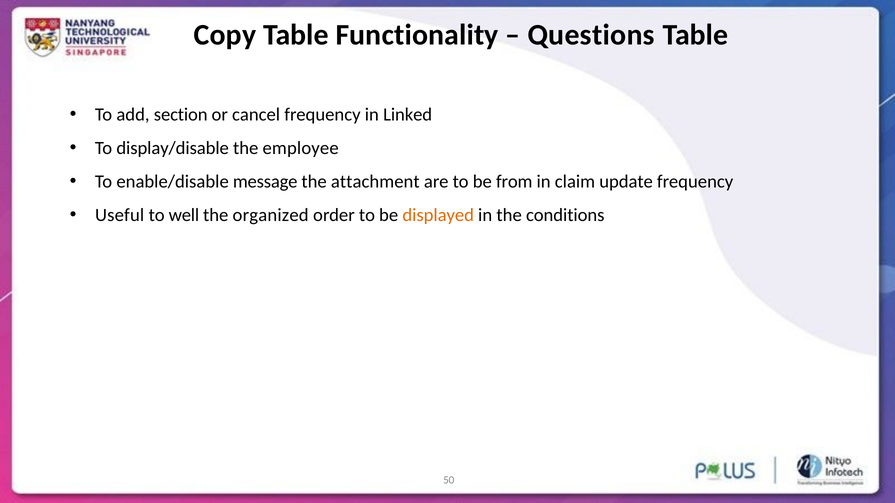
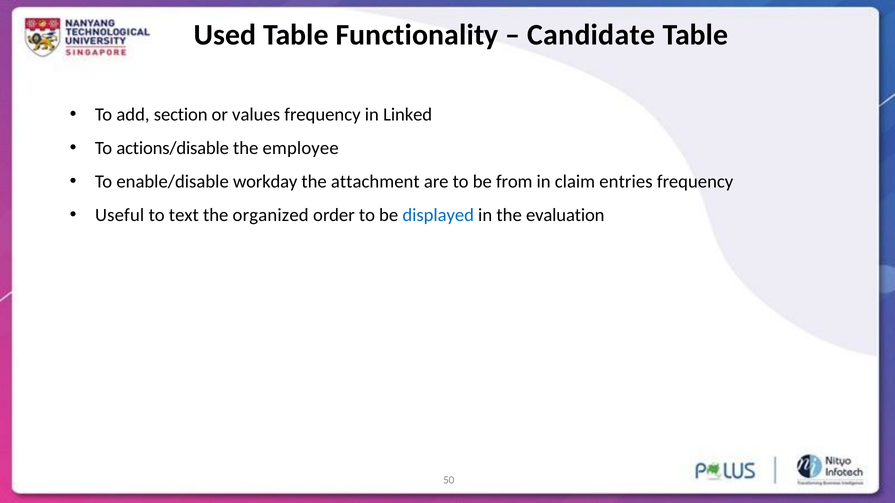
Copy: Copy -> Used (225, 35)
Questions: Questions -> Candidate (591, 35)
cancel: cancel -> values (256, 115)
display/disable: display/disable -> actions/disable (173, 148)
message: message -> workday (265, 182)
update: update -> entries (626, 182)
well: well -> text (184, 215)
displayed colour: orange -> blue (438, 215)
conditions: conditions -> evaluation (565, 215)
